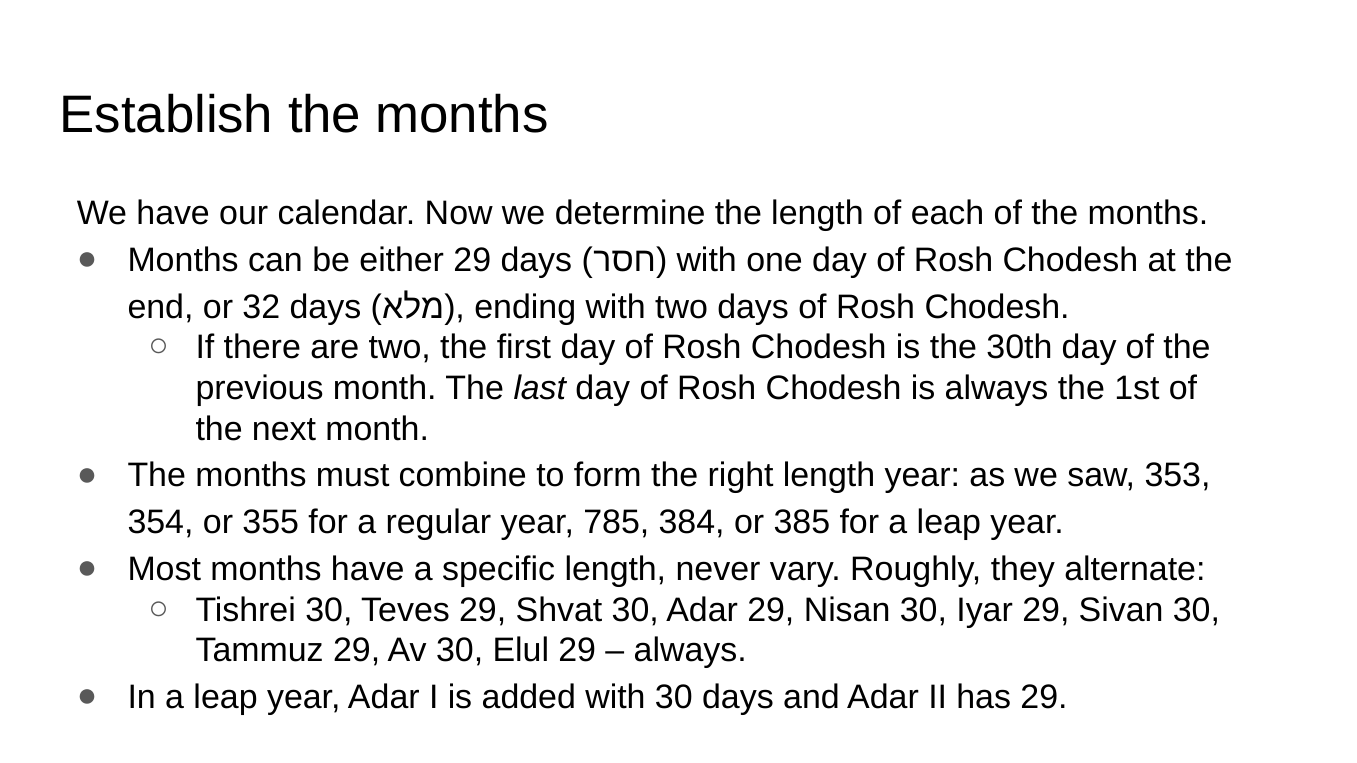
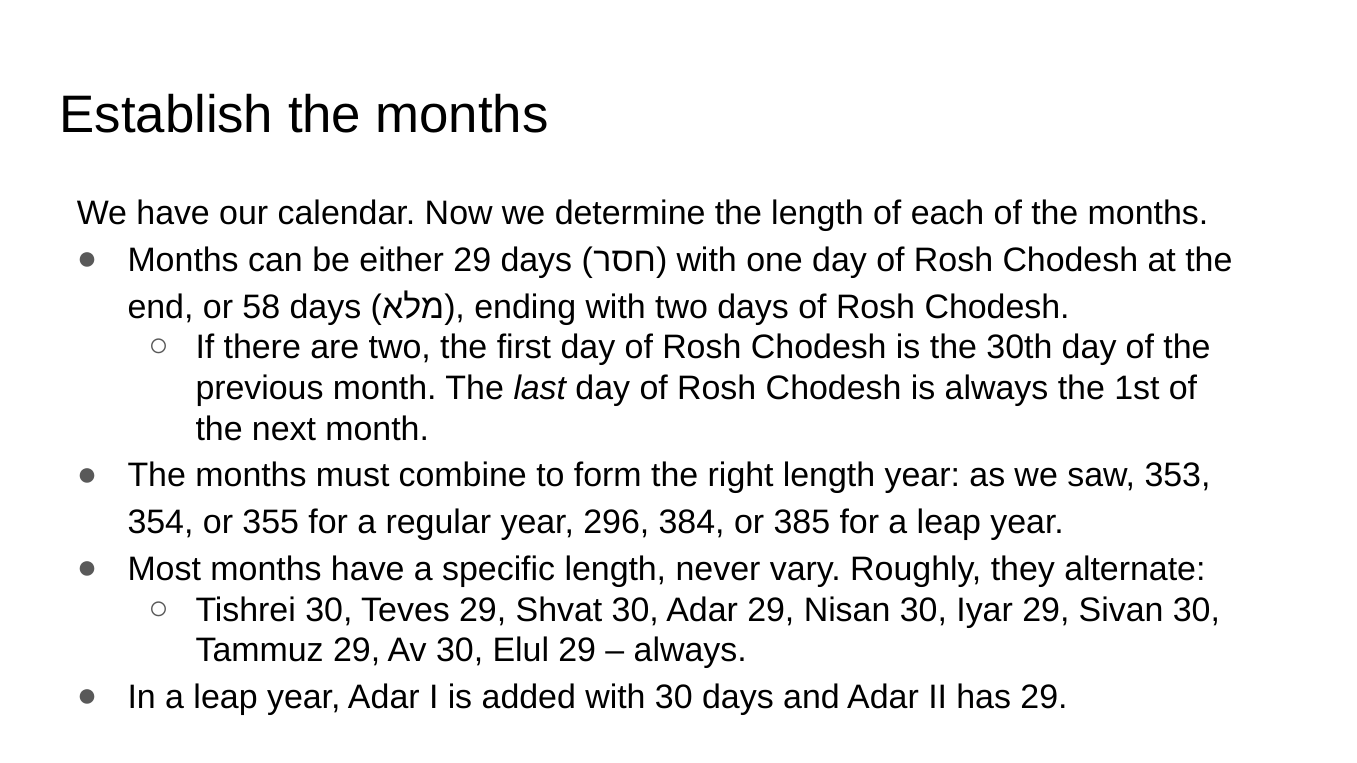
32: 32 -> 58 (261, 307)
785: 785 -> 296 (616, 523)
